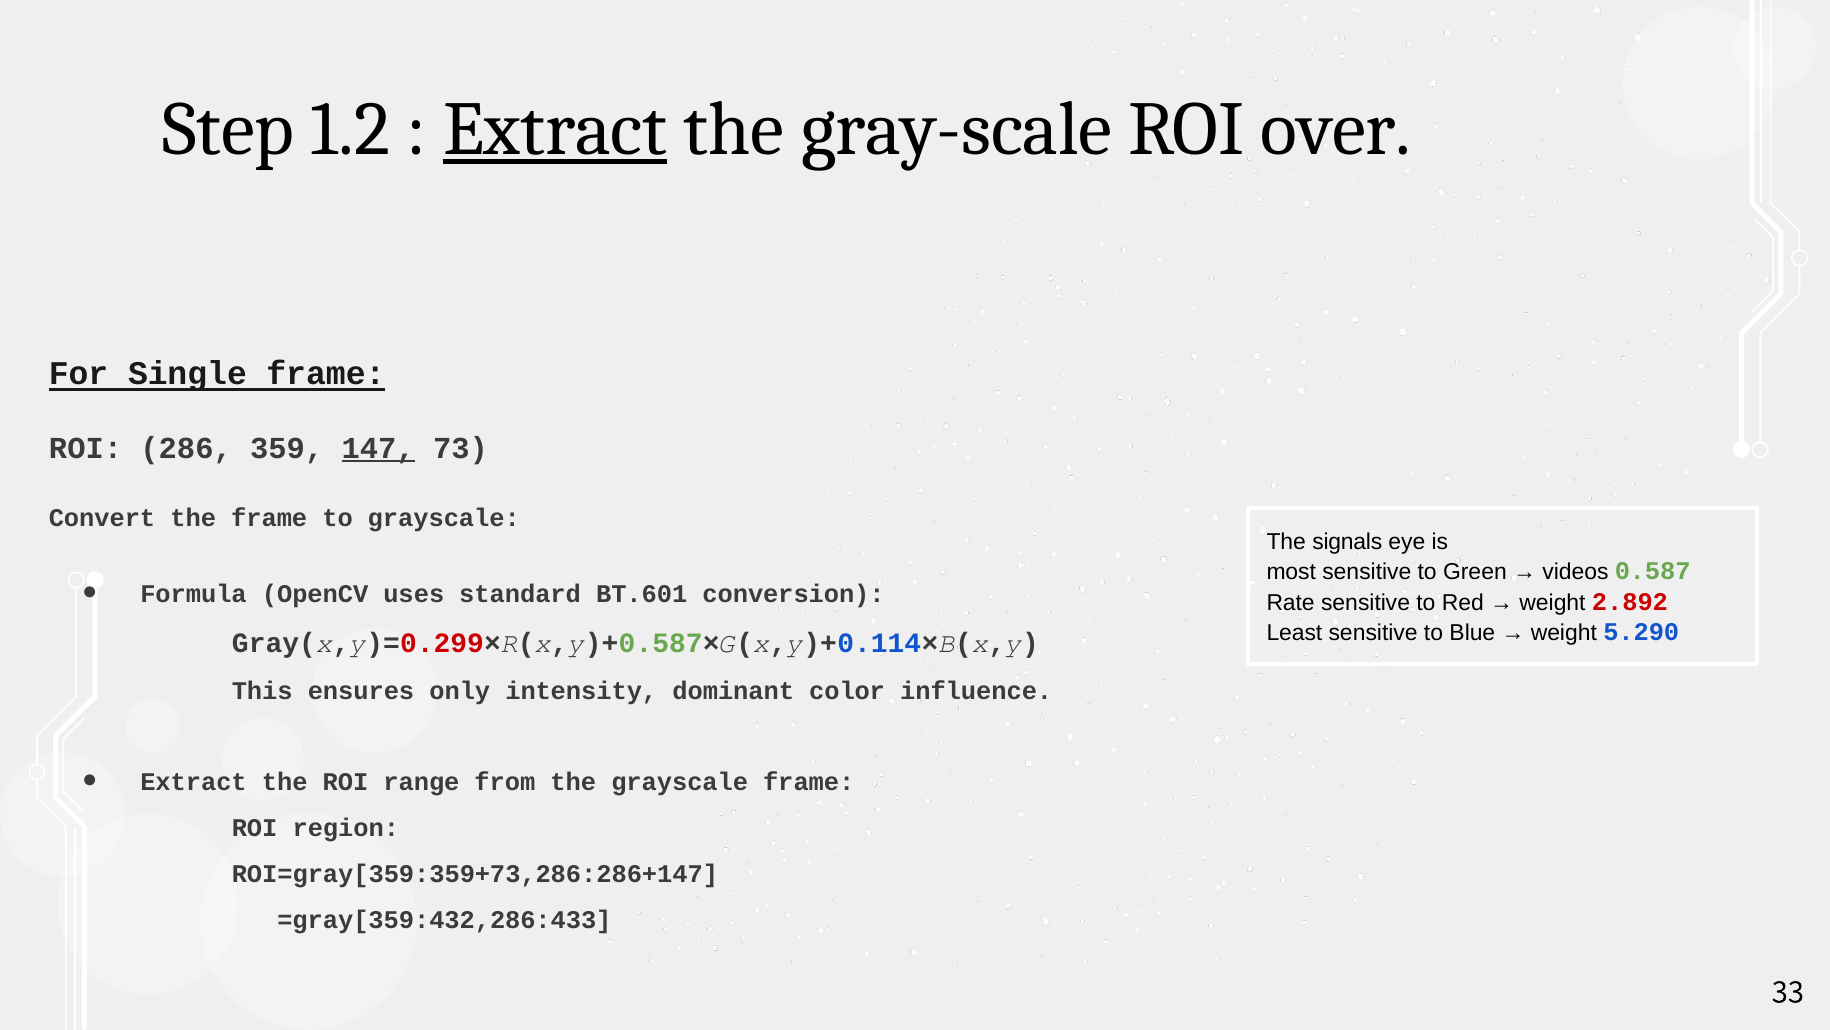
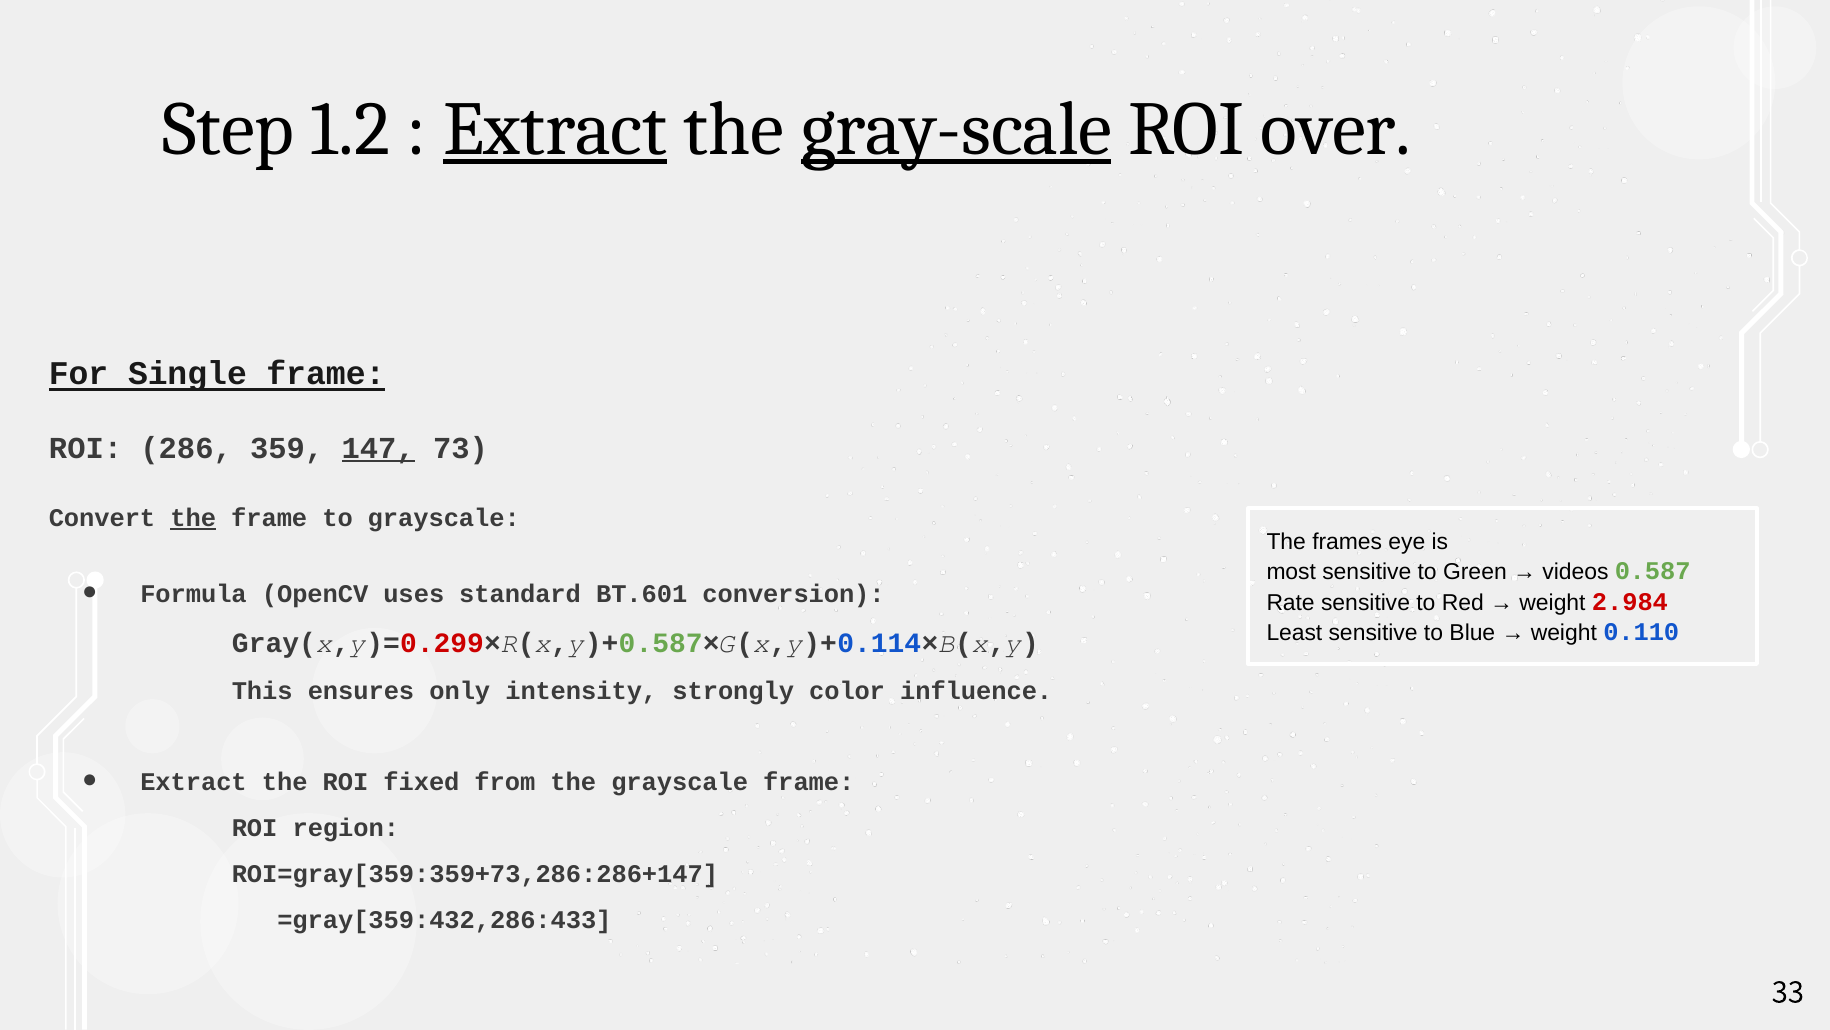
gray-scale underline: none -> present (956, 129)
the underline: none -> present (193, 518)
signals: signals -> frames (1347, 542)
2.892: 2.892 -> 2.984 (1630, 601)
5.290: 5.290 -> 0.110 (1641, 632)
dominant: dominant -> strongly (733, 690)
range: range -> fixed (421, 782)
